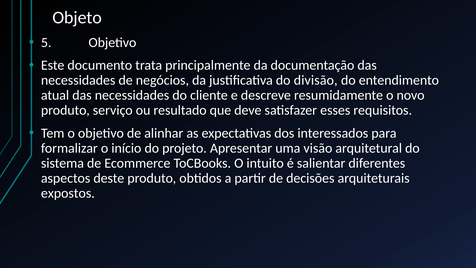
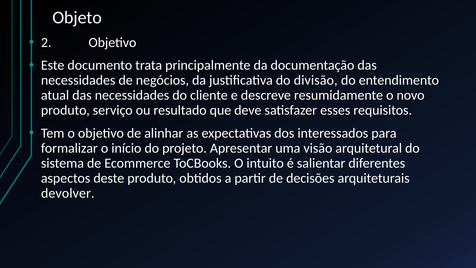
5: 5 -> 2 (46, 42)
expostos: expostos -> devolver (68, 193)
